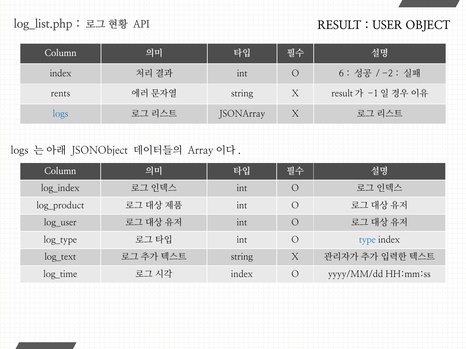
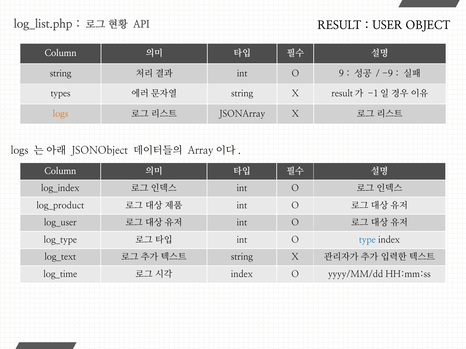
index: index -> string (61, 74)
6: 6 -> 9 (341, 74)
-2: -2 -> -9 (387, 74)
rents: rents -> types (61, 94)
logs colour: blue -> orange (61, 114)
